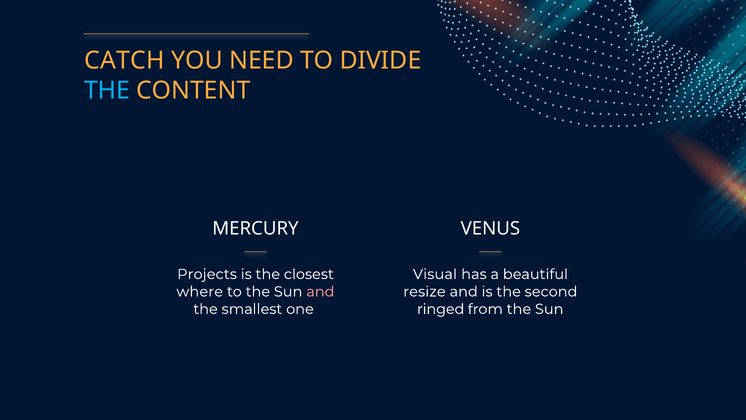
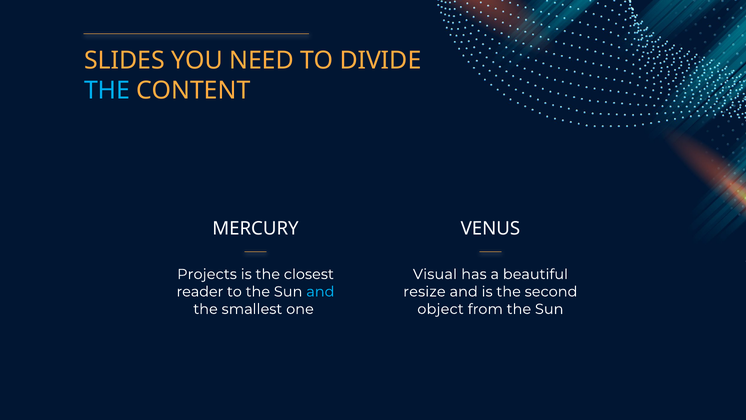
CATCH: CATCH -> SLIDES (125, 60)
where: where -> reader (200, 291)
and colour: pink -> light blue (320, 291)
ringed: ringed -> object (441, 309)
